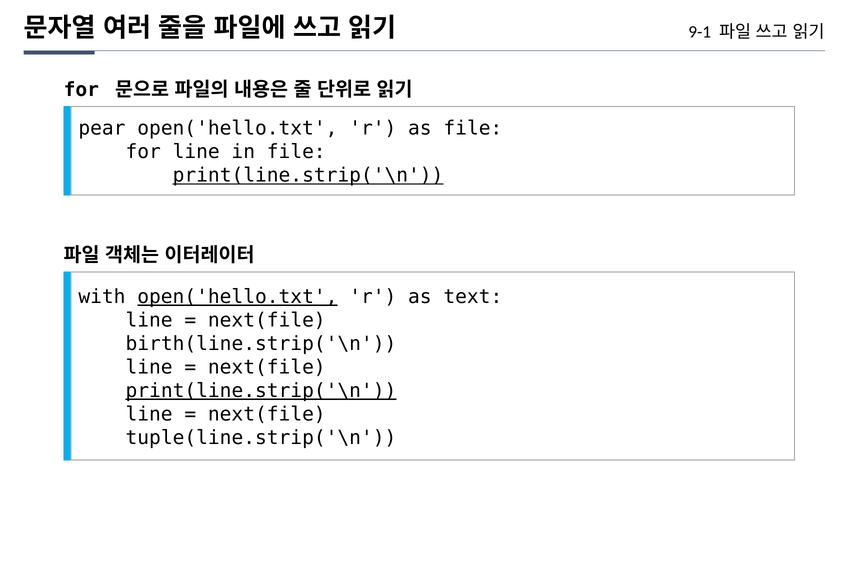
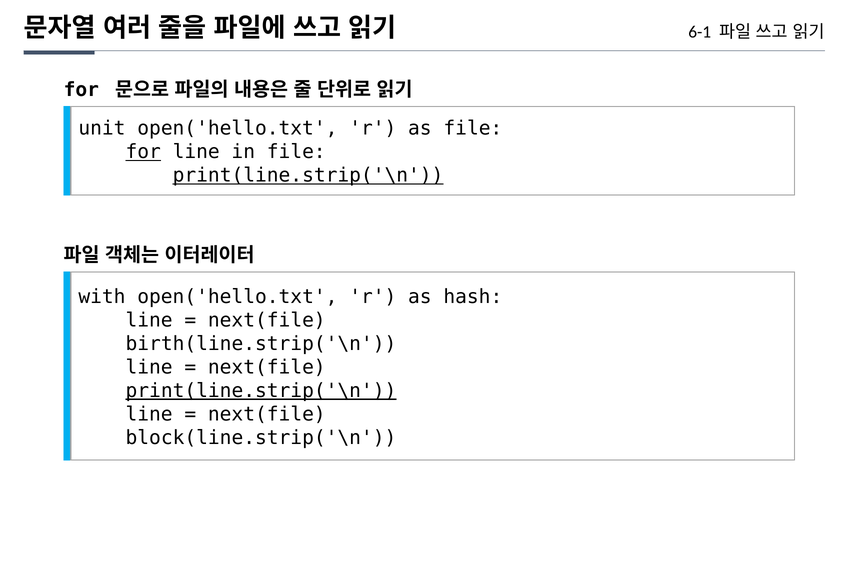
9-1: 9-1 -> 6-1 (700, 32)
pear: pear -> unit (102, 128)
for underline: none -> present (143, 152)
open('hello.txt underline: present -> none (237, 297)
text: text -> hash (473, 297)
tuple(line.strip('\n: tuple(line.strip('\n -> block(line.strip('\n (261, 438)
